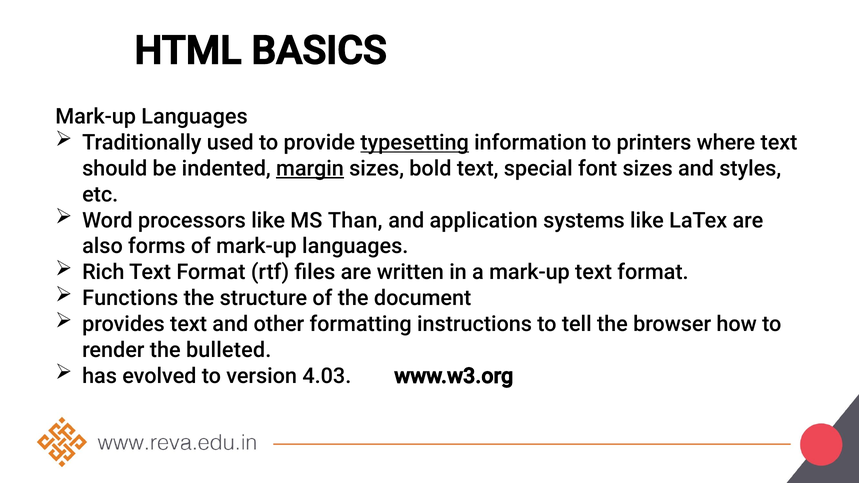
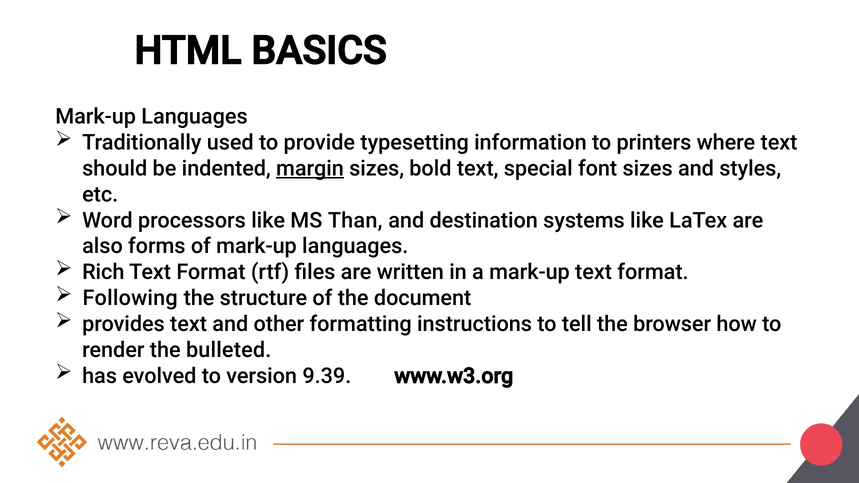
typesetting underline: present -> none (415, 143)
application: application -> destination (484, 220)
Functions: Functions -> Following (130, 298)
4.03: 4.03 -> 9.39 (327, 376)
